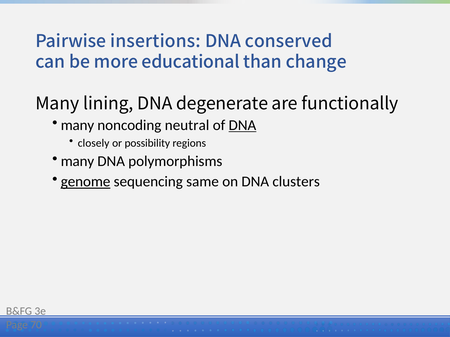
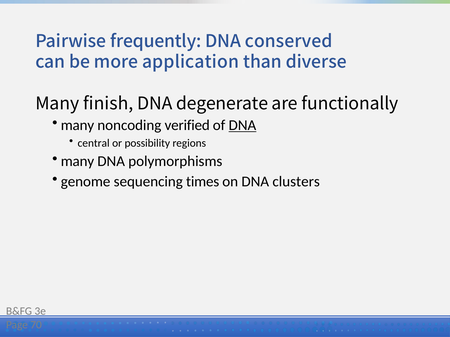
insertions: insertions -> frequently (156, 41)
educational: educational -> application (190, 62)
change: change -> diverse (316, 62)
lining: lining -> finish (108, 104)
neutral: neutral -> verified (187, 125)
closely: closely -> central (94, 143)
genome underline: present -> none (86, 182)
same: same -> times (203, 182)
